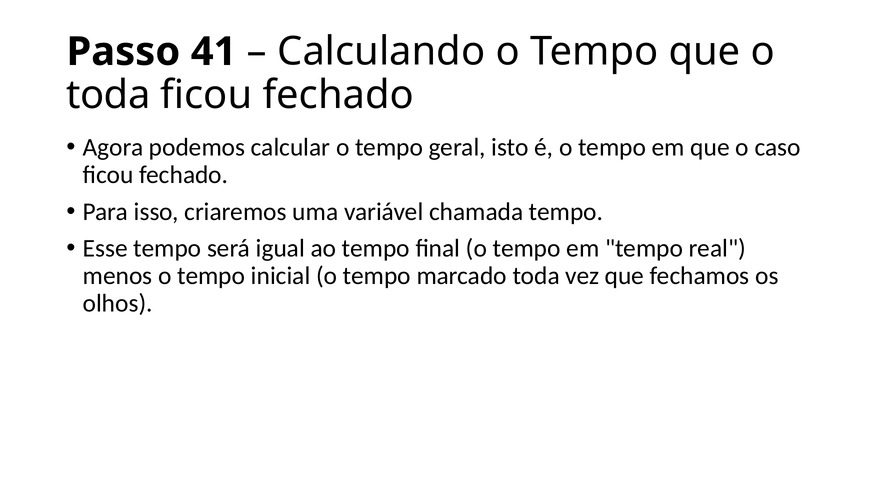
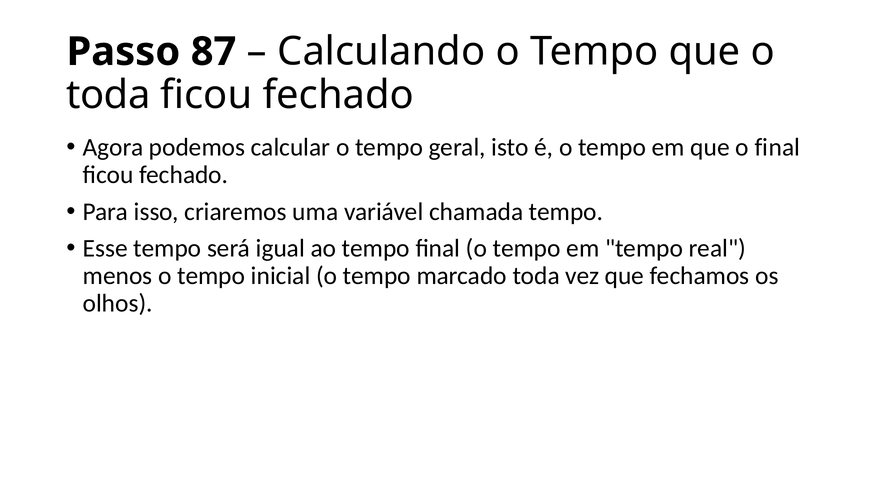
41: 41 -> 87 (214, 52)
o caso: caso -> final (777, 147)
